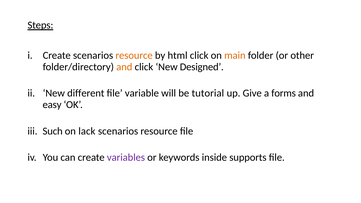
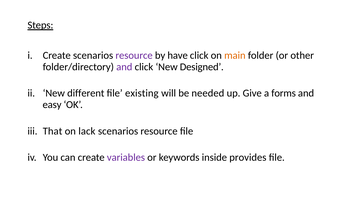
resource colour: orange -> purple (134, 55)
html: html -> have (178, 55)
and colour: orange -> purple (124, 67)
variable: variable -> existing (142, 93)
tutorial: tutorial -> needed (208, 93)
Such: Such -> That (53, 131)
supports: supports -> provides (248, 158)
